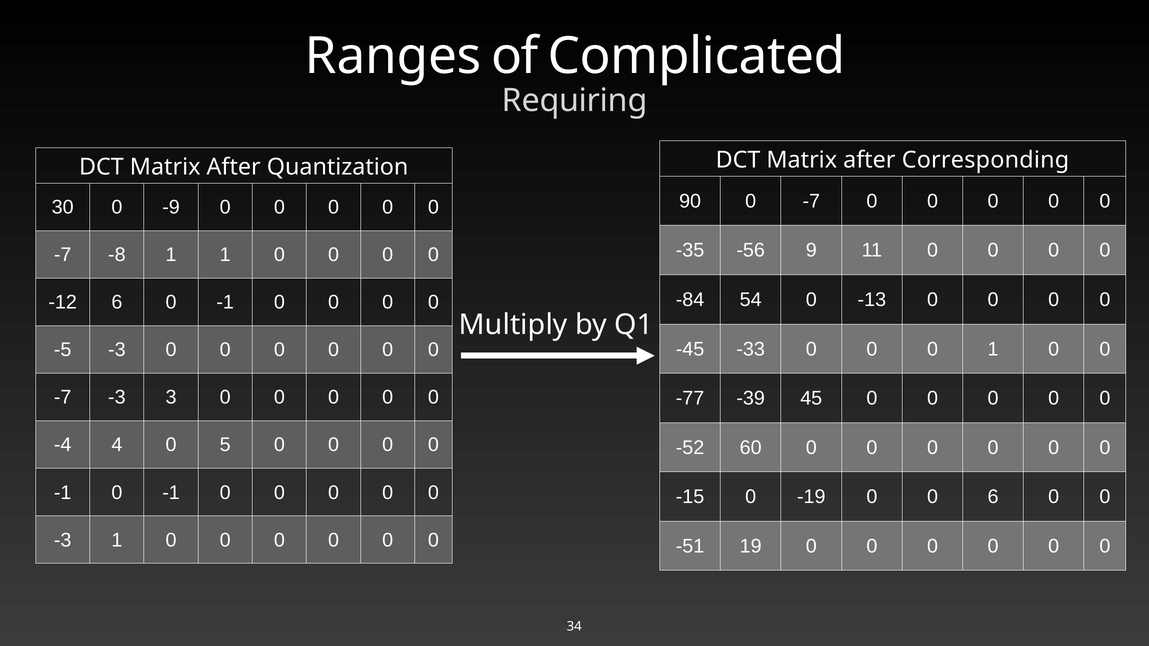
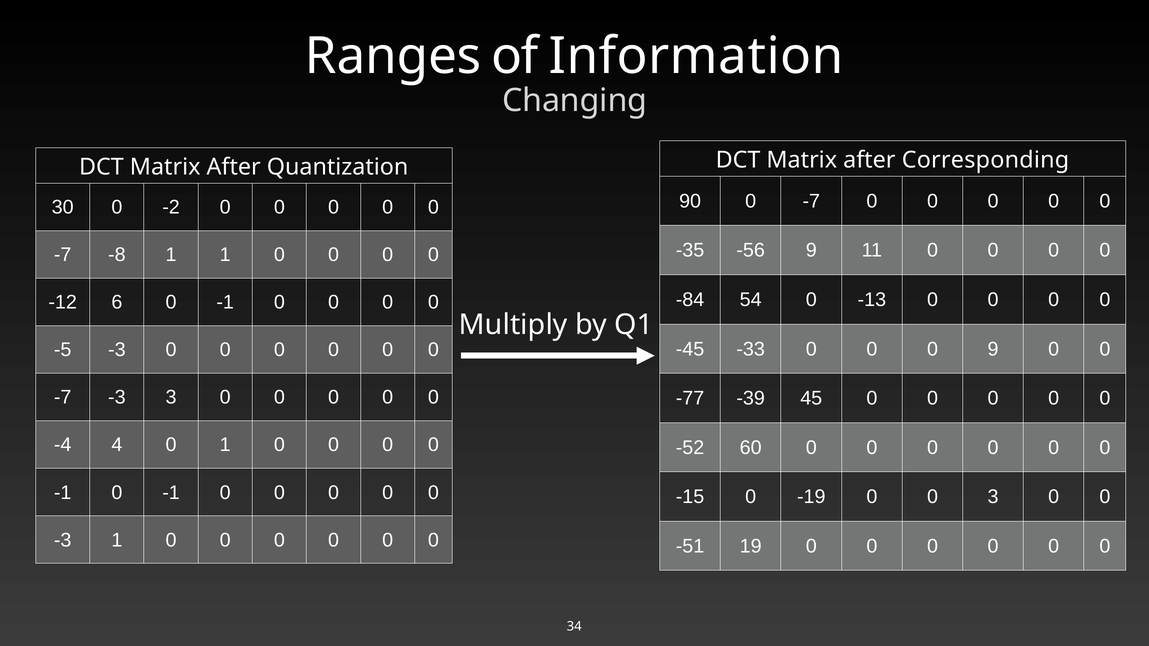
Complicated: Complicated -> Information (696, 56)
Requiring: Requiring -> Changing (575, 101)
-9: -9 -> -2 (171, 207)
0 1: 1 -> 9 (993, 349)
0 5: 5 -> 1 (225, 445)
0 6: 6 -> 3 (993, 497)
